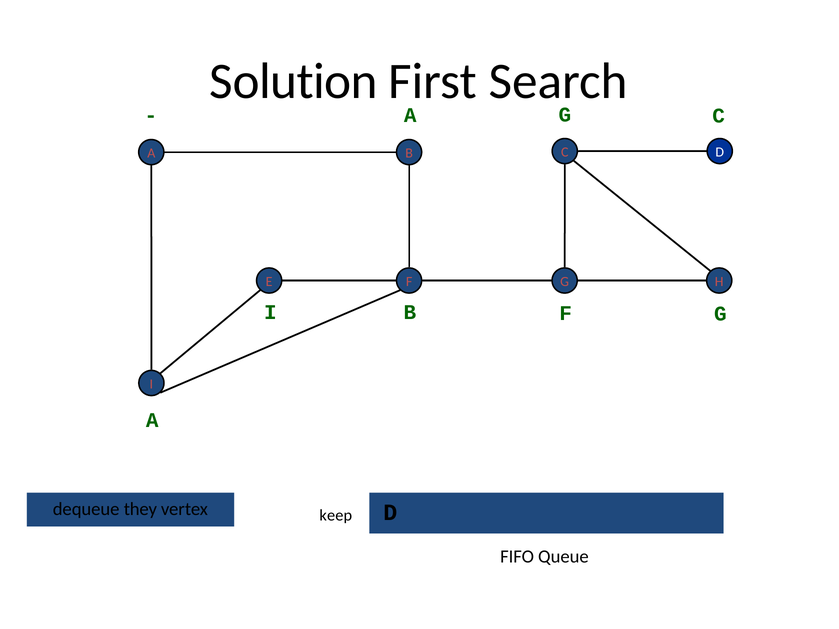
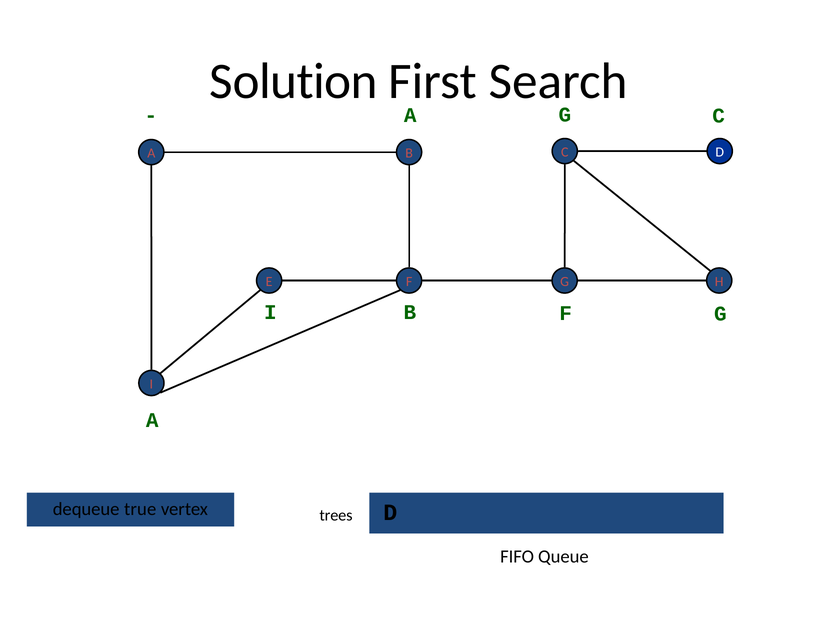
they: they -> true (140, 510)
keep: keep -> trees (336, 516)
